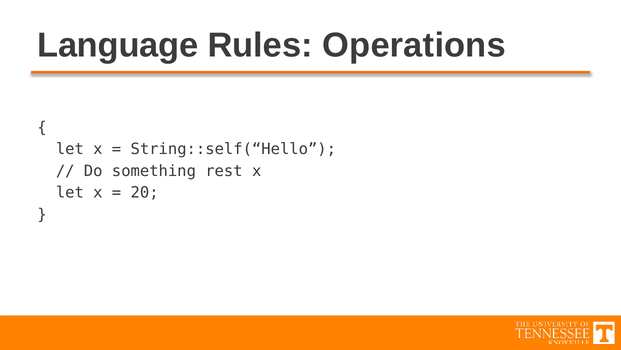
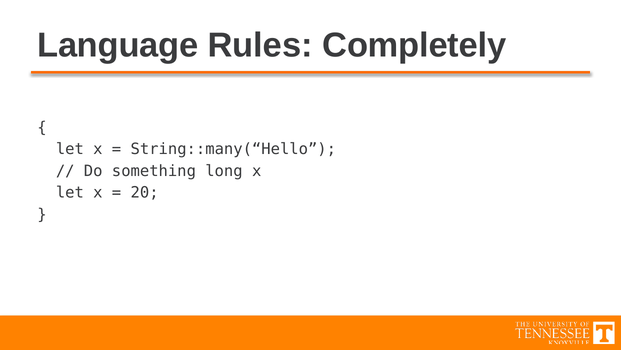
Operations: Operations -> Completely (414, 45)
String::self(“Hello: String::self(“Hello -> String::many(“Hello (233, 149)
rest: rest -> long (224, 171)
